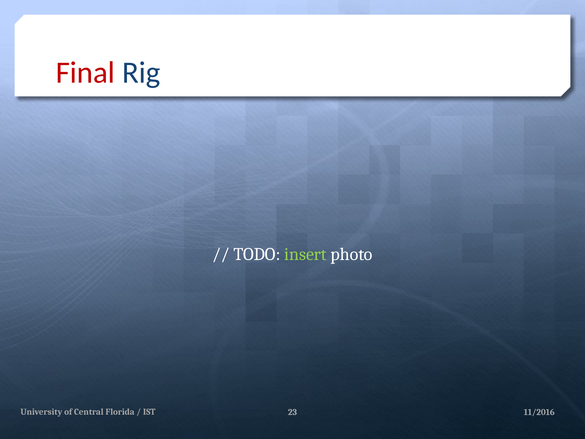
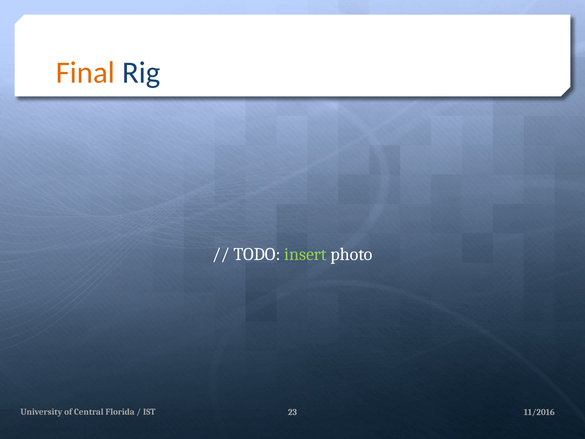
Final colour: red -> orange (85, 73)
